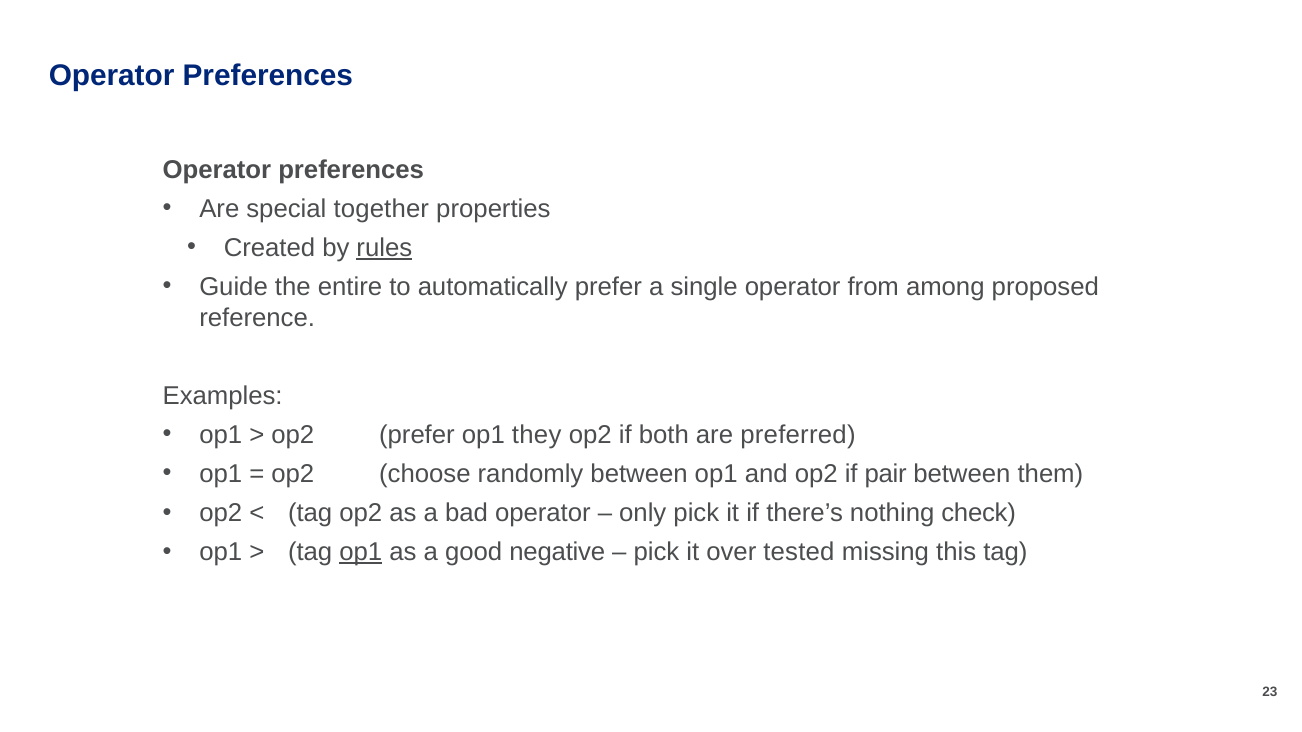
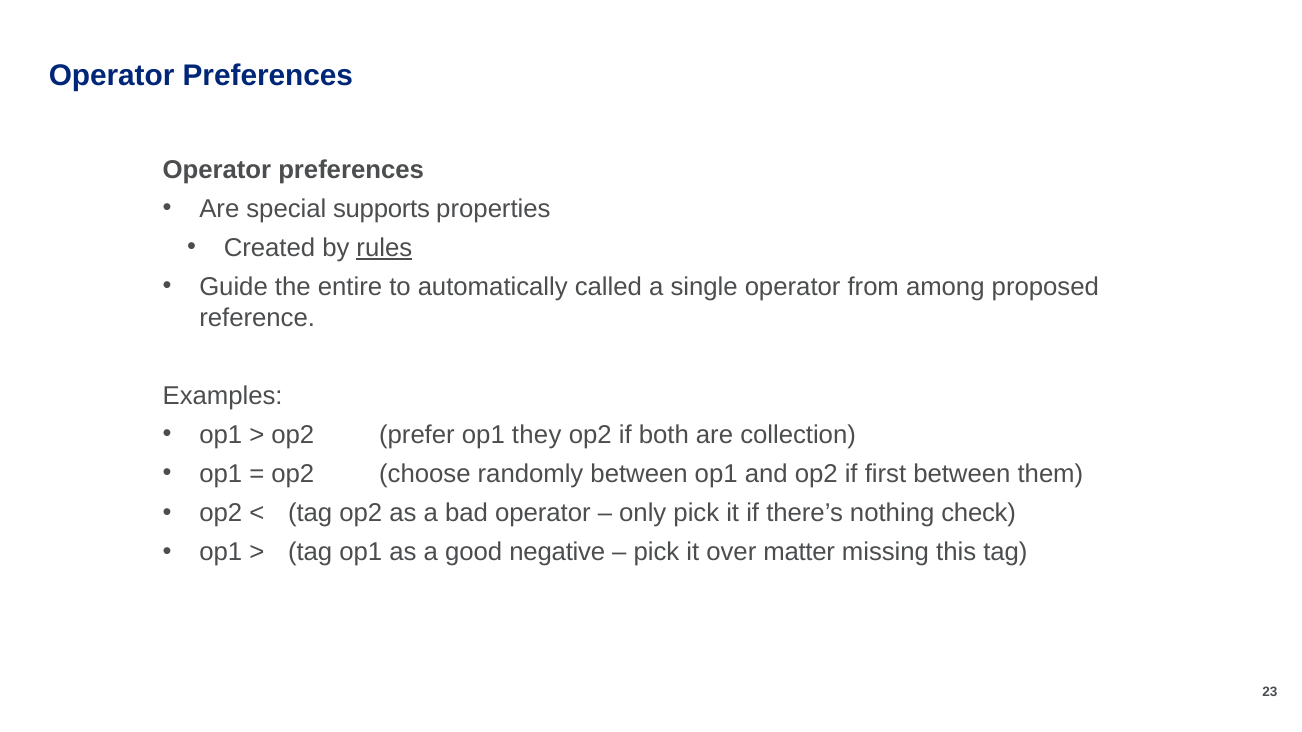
together: together -> supports (382, 209)
automatically prefer: prefer -> called (608, 287)
preferred: preferred -> collection (798, 435)
pair: pair -> first (886, 474)
op1 underline: present -> none (361, 552)
tested: tested -> matter (799, 552)
